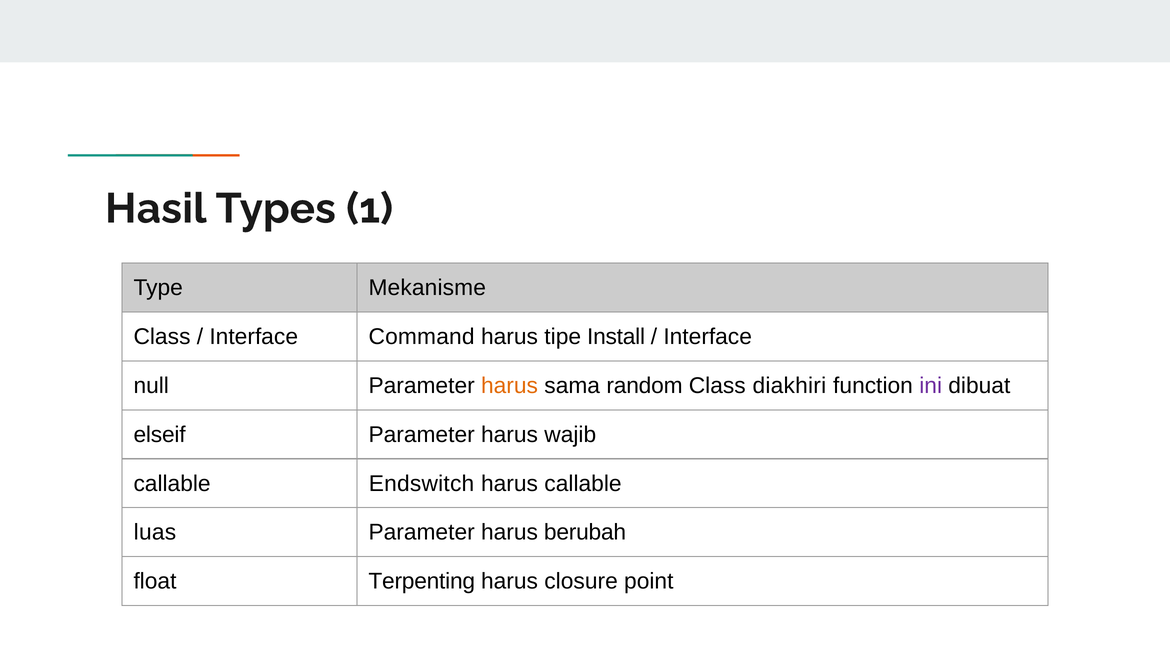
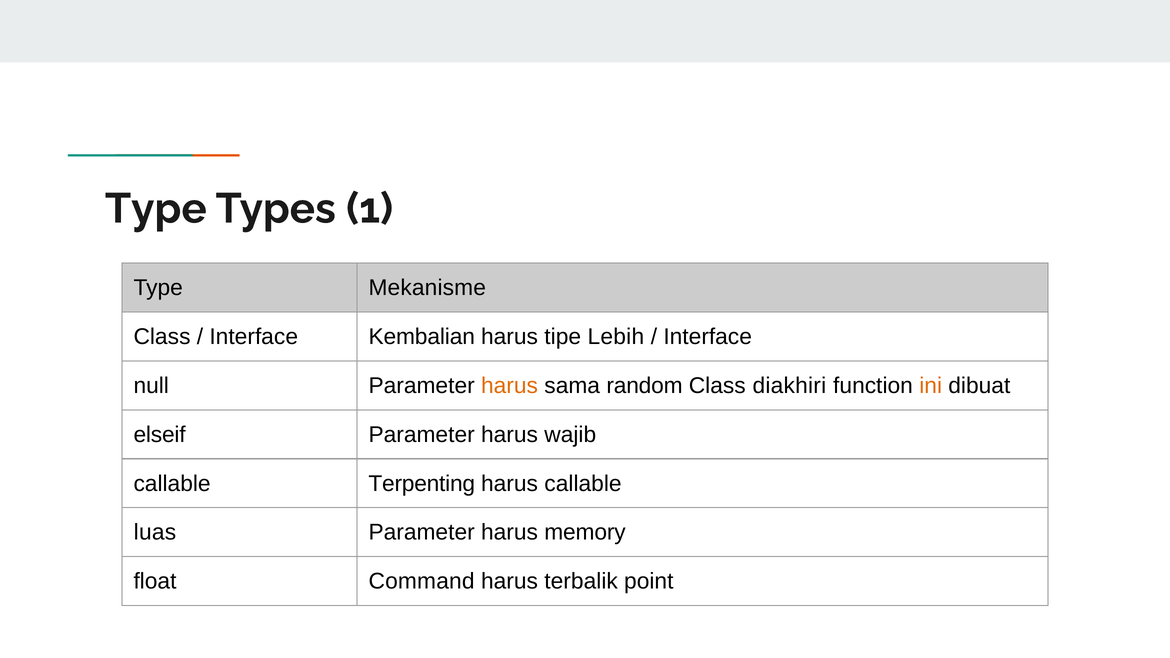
Hasil: Hasil -> Type (156, 209)
Command: Command -> Kembalian (422, 337)
Install: Install -> Lebih (616, 337)
ini colour: purple -> orange (931, 386)
Endswitch: Endswitch -> Terpenting (422, 484)
berubah: berubah -> memory (585, 533)
Terpenting: Terpenting -> Command (422, 581)
closure: closure -> terbalik (581, 581)
